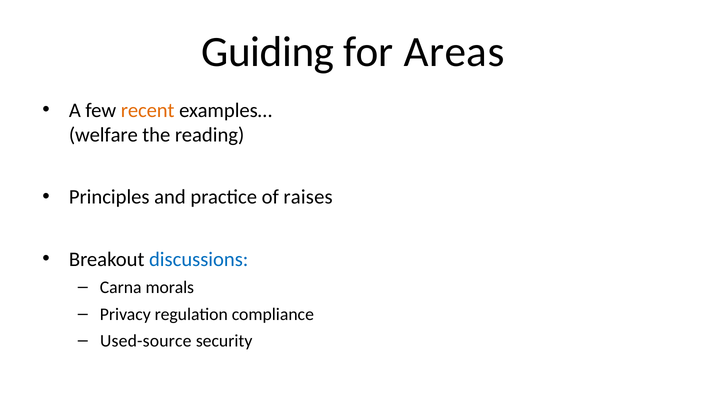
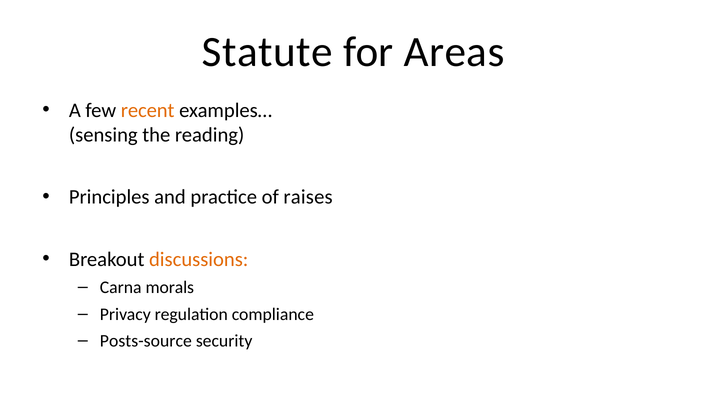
Guiding: Guiding -> Statute (267, 52)
welfare: welfare -> sensing (103, 135)
discussions colour: blue -> orange (199, 259)
Used-source: Used-source -> Posts-source (146, 341)
